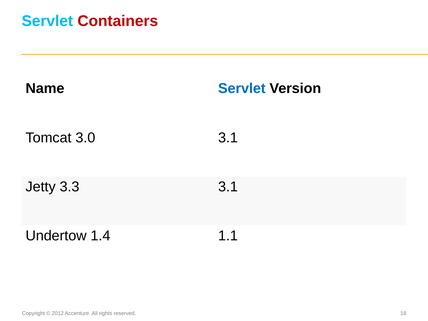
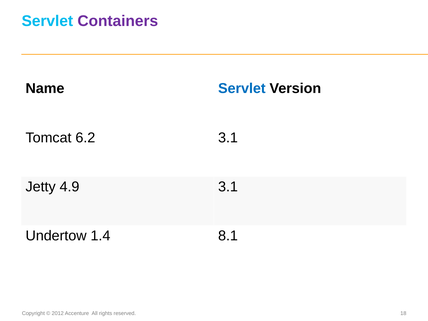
Containers colour: red -> purple (118, 21)
3.0: 3.0 -> 6.2 (85, 138)
3.3: 3.3 -> 4.9 (70, 187)
1.1: 1.1 -> 8.1 (228, 236)
